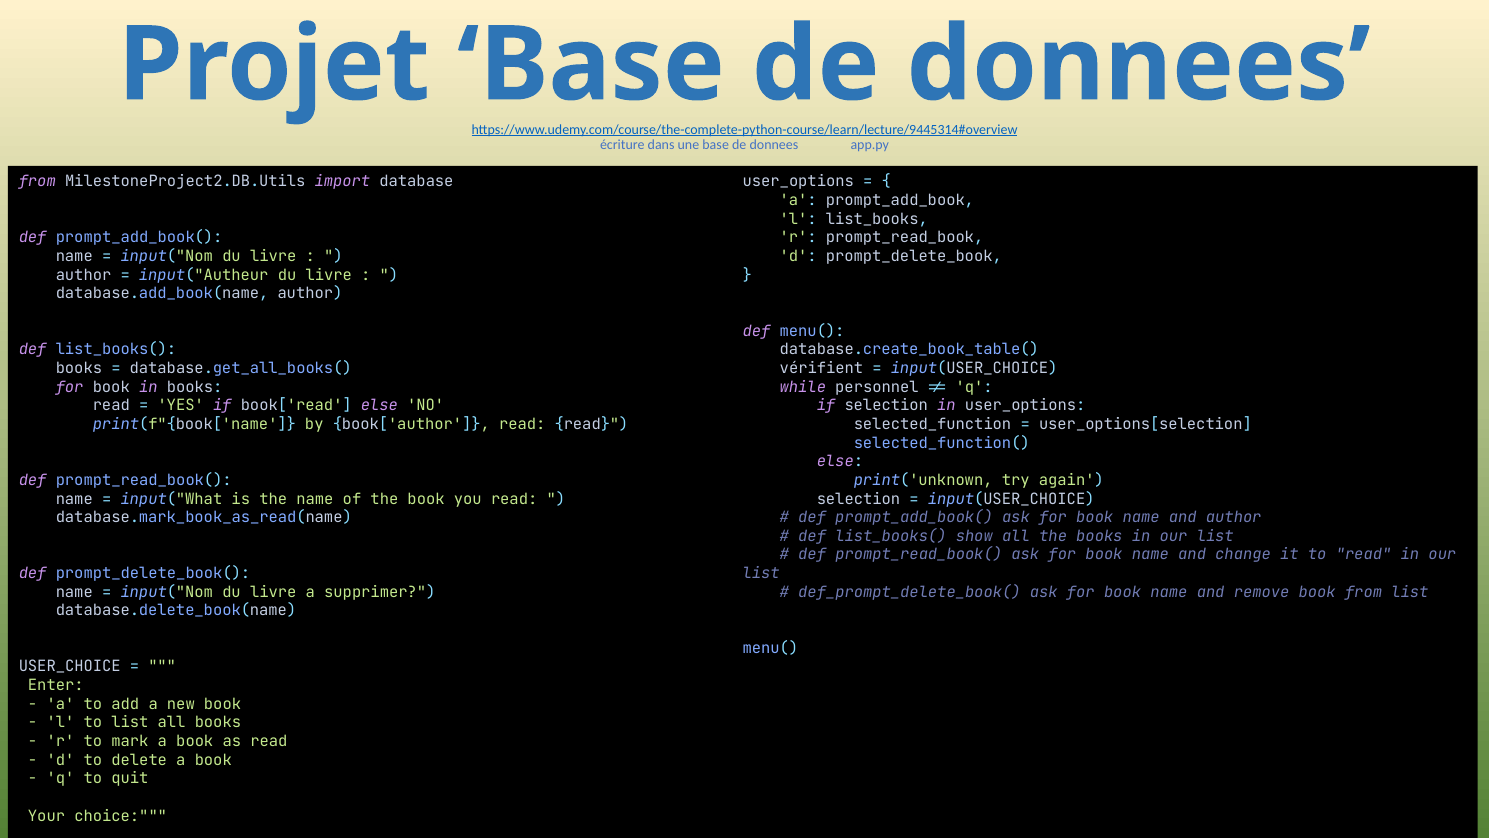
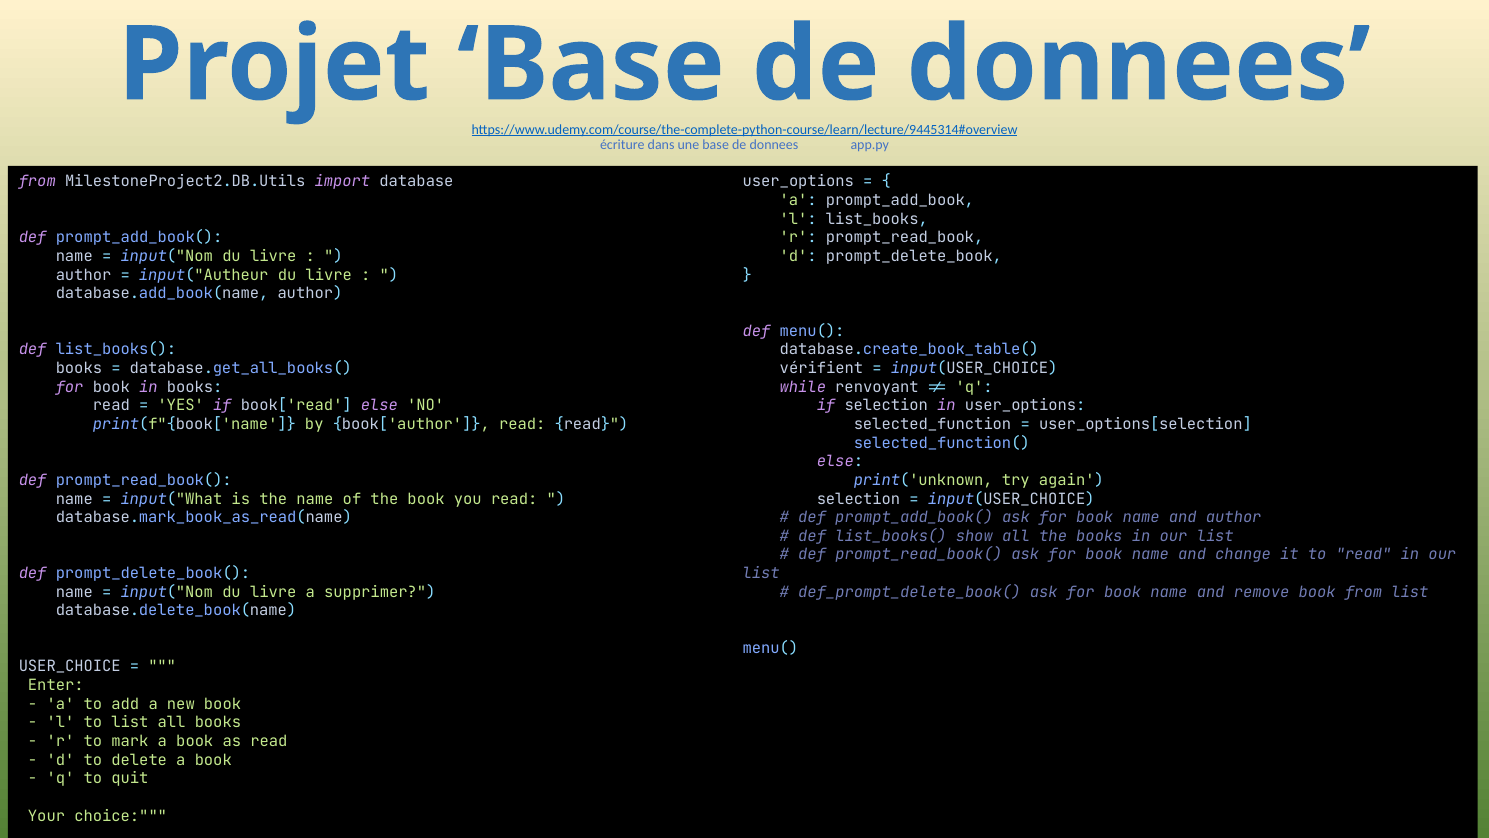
personnel: personnel -> renvoyant (877, 387)
